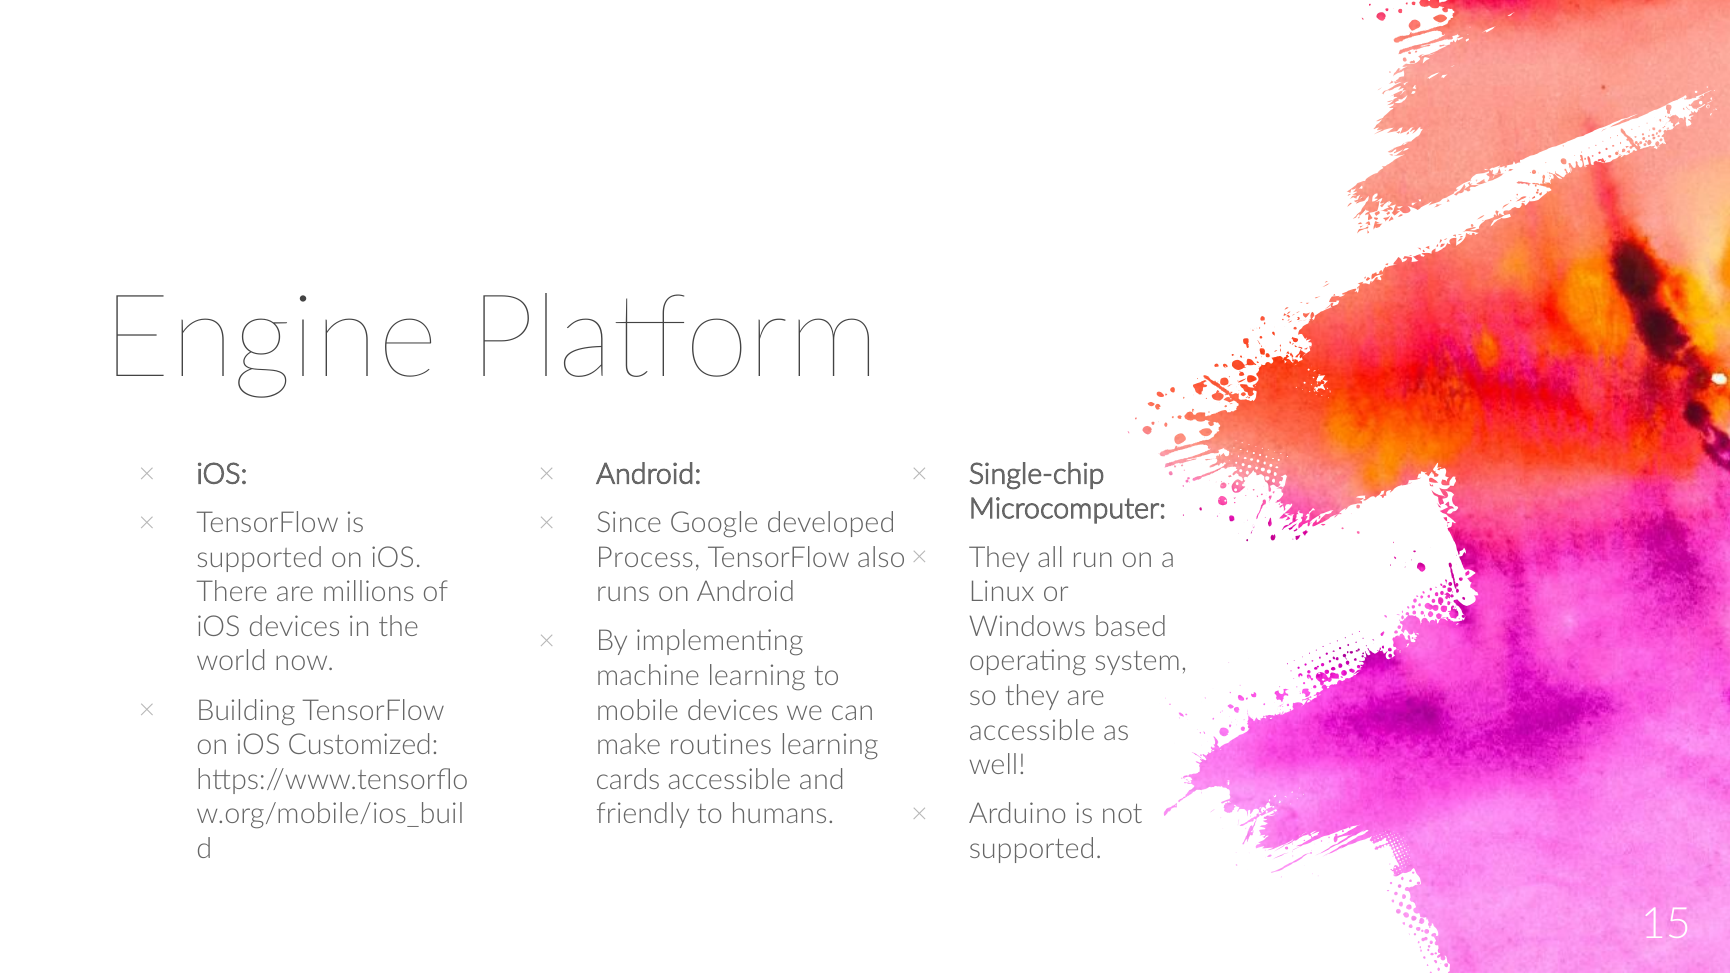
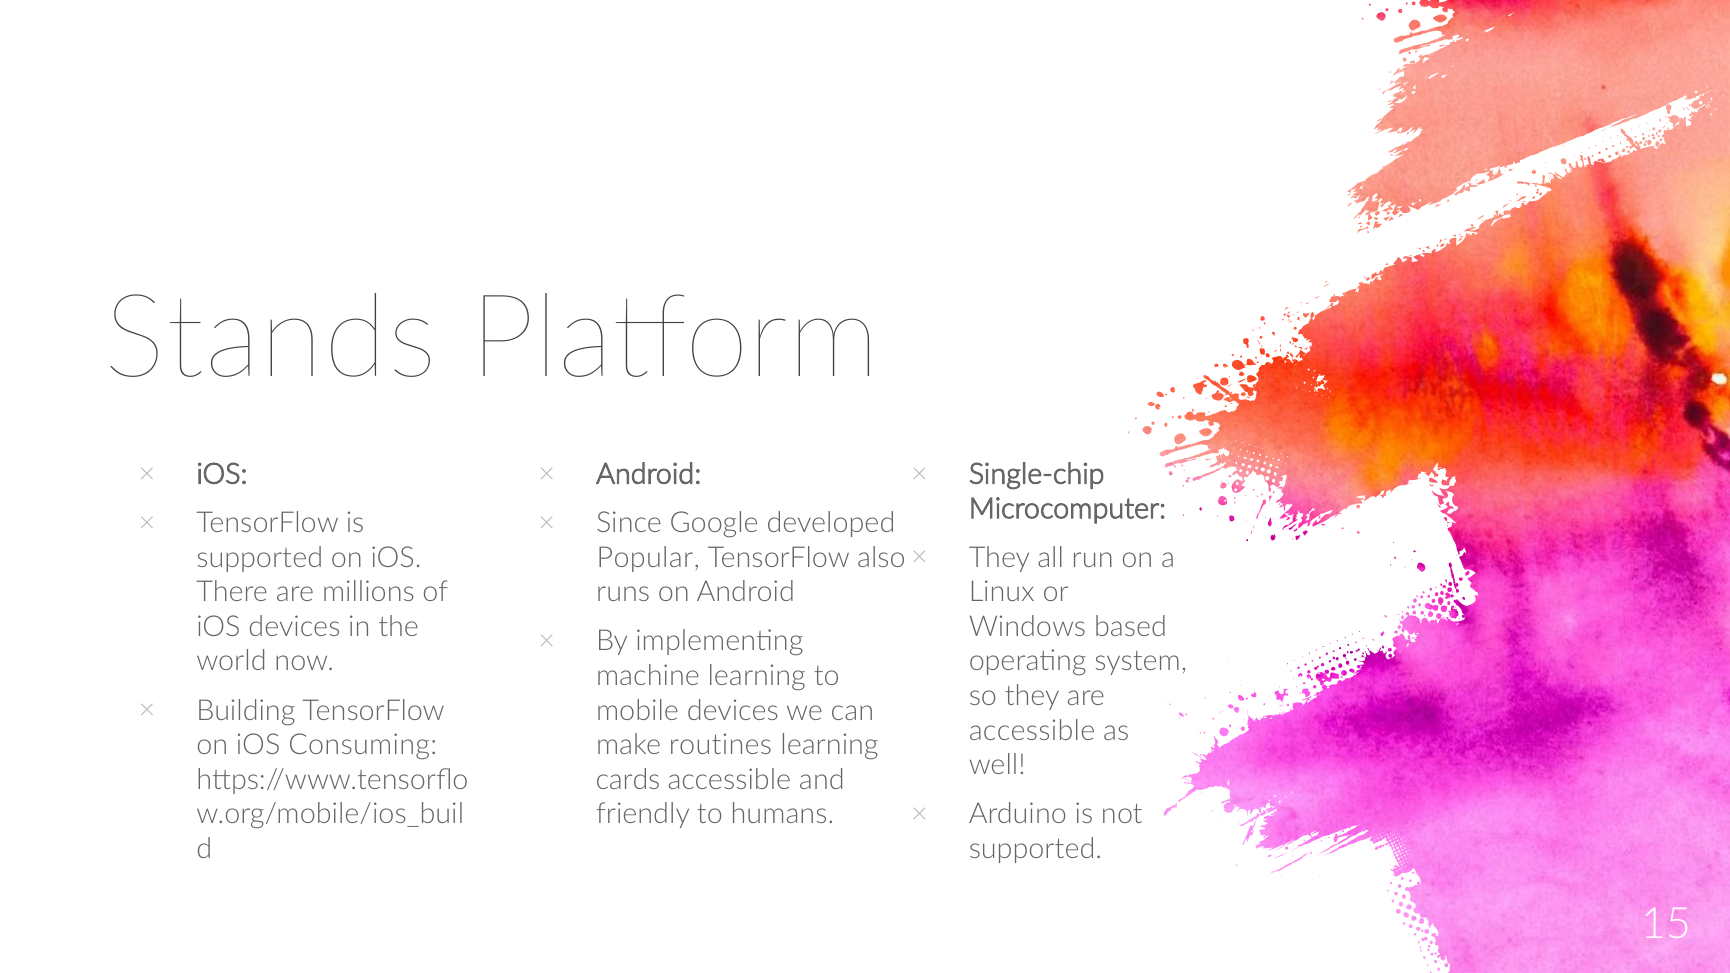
Engine: Engine -> Stands (270, 339)
Process: Process -> Popular (648, 558)
Customized: Customized -> Consuming (363, 745)
